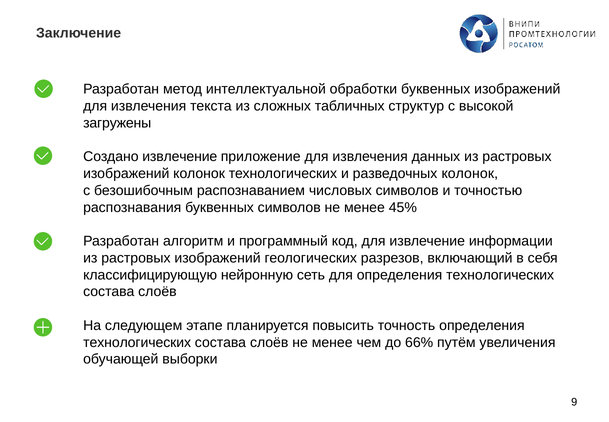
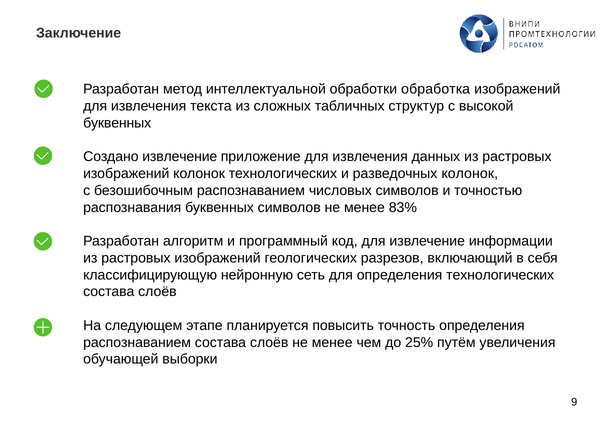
обработки буквенных: буквенных -> обработка (436, 89)
загружены: загружены -> буквенных (117, 123)
45%: 45% -> 83% (403, 207)
технологических: технологических -> распознаванием (137, 342)
66%: 66% -> 25% (419, 342)
